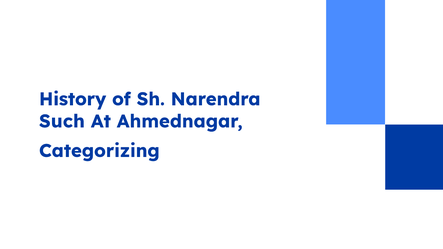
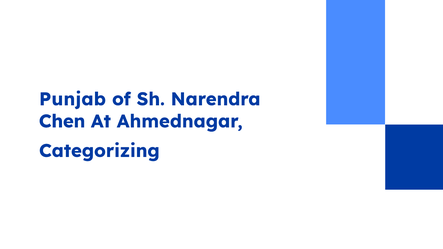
History: History -> Punjab (72, 99)
Such: Such -> Chen (62, 121)
